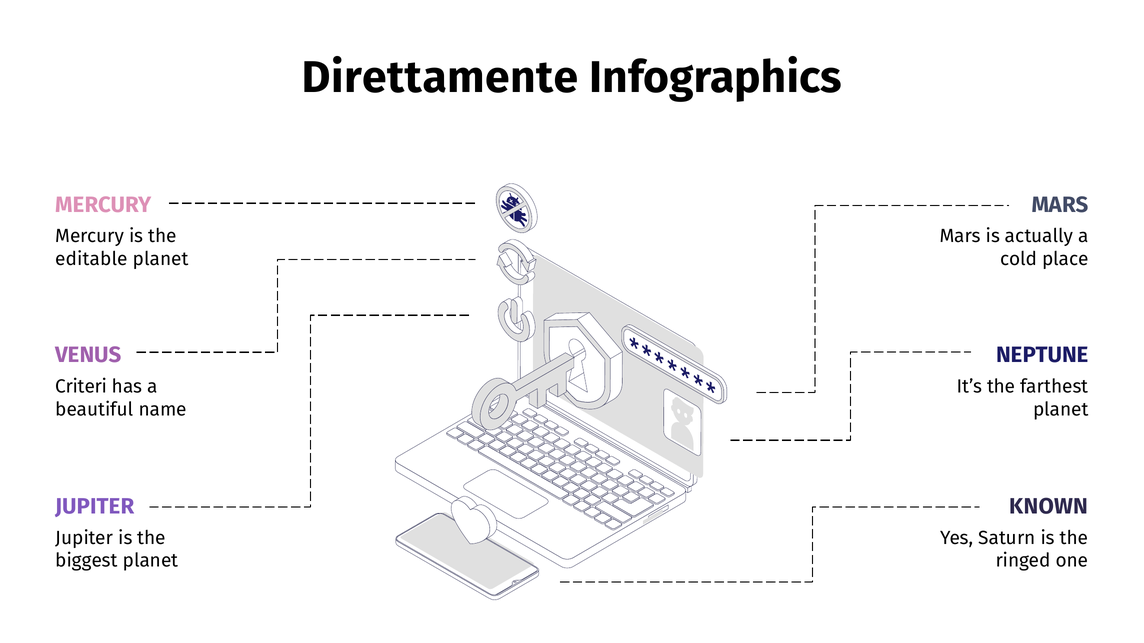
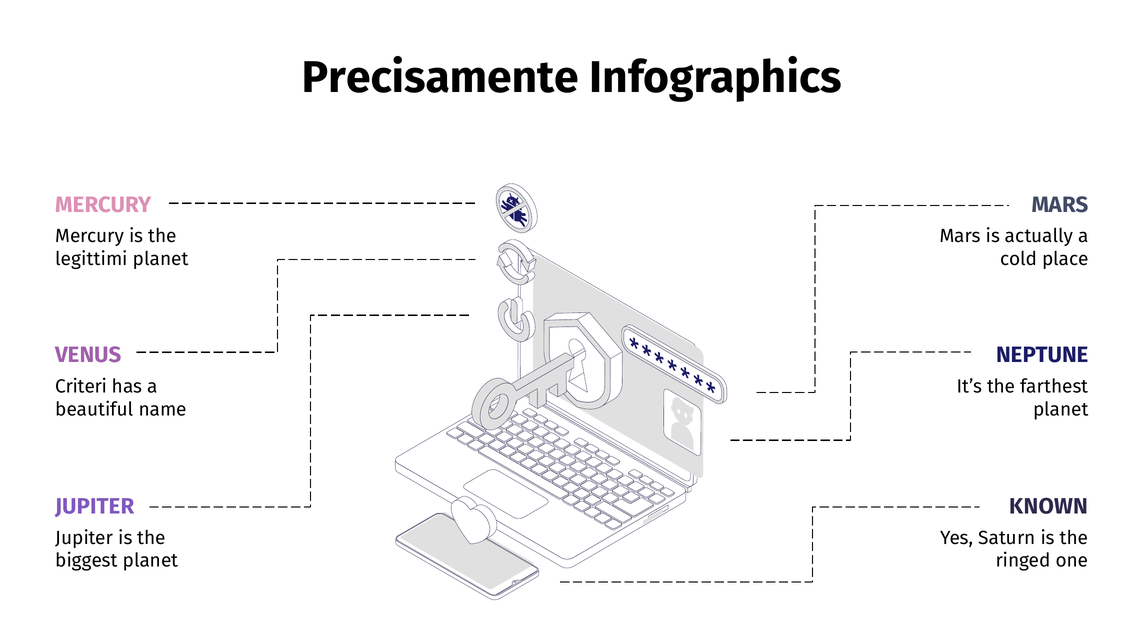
Direttamente: Direttamente -> Precisamente (440, 78)
editable: editable -> legittimi (92, 259)
